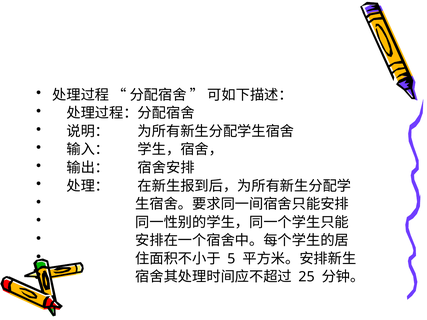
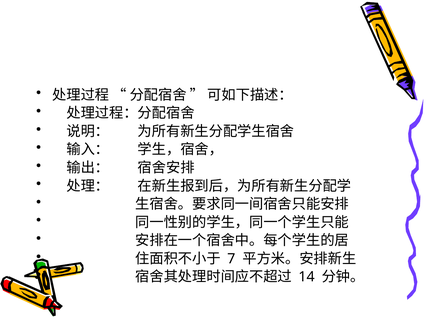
5: 5 -> 7 (231, 259)
25: 25 -> 14 (307, 277)
